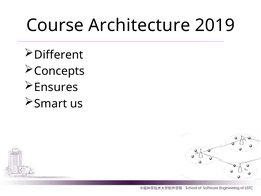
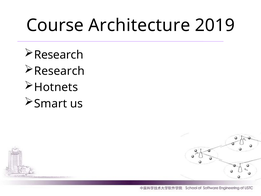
Different: Different -> Research (59, 55)
Concepts: Concepts -> Research (59, 71)
Ensures: Ensures -> Hotnets (56, 87)
